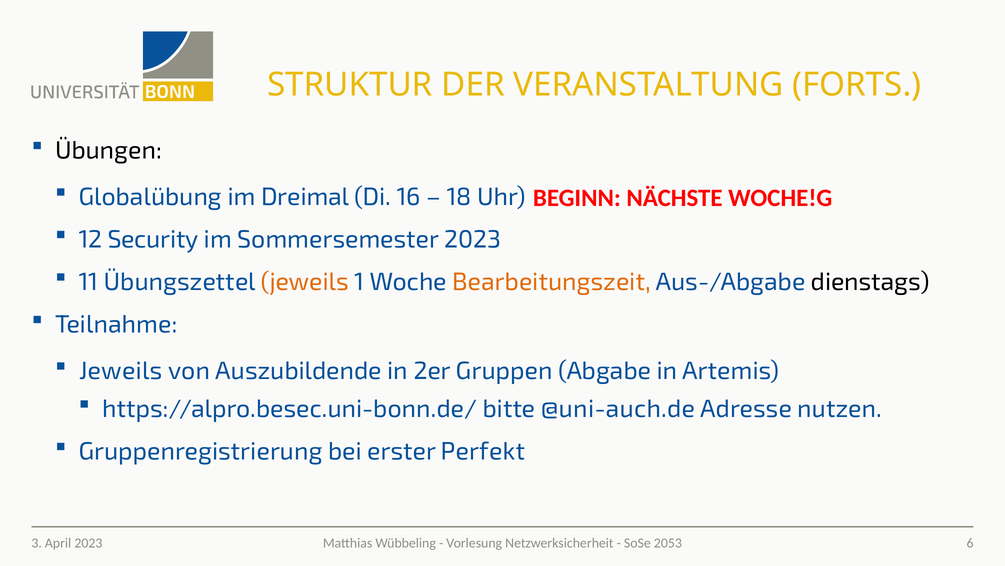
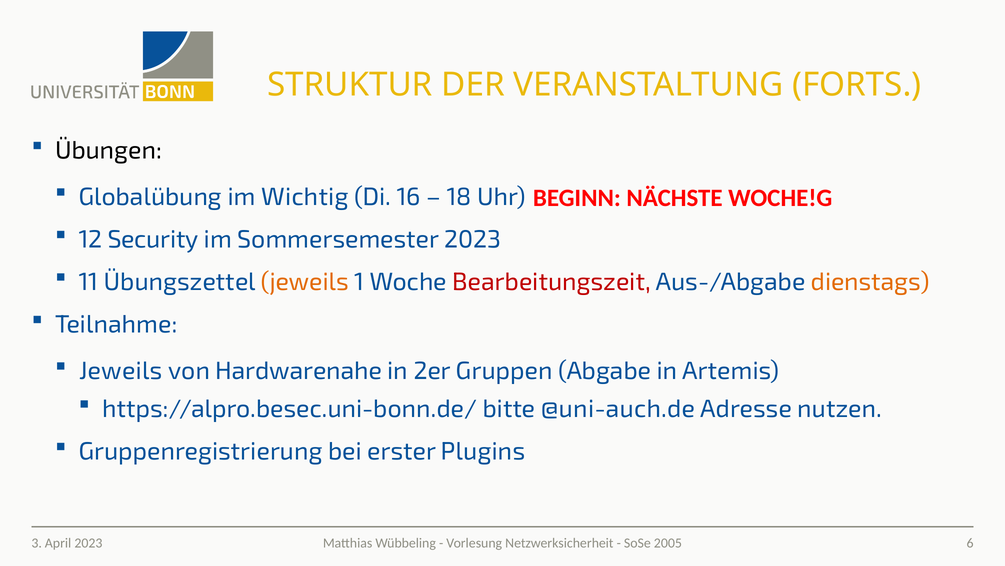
Dreimal: Dreimal -> Wichtig (305, 197)
Bearbeitungszeit colour: orange -> red (552, 282)
dienstags colour: black -> orange (870, 282)
Auszubildende: Auszubildende -> Hardwarenahe (299, 371)
Perfekt: Perfekt -> Plugins (483, 451)
2053: 2053 -> 2005 (668, 543)
